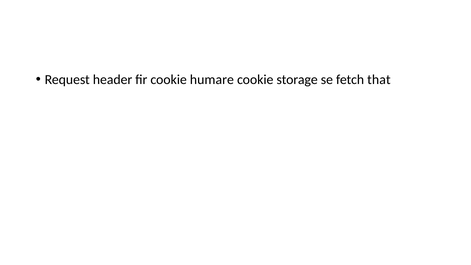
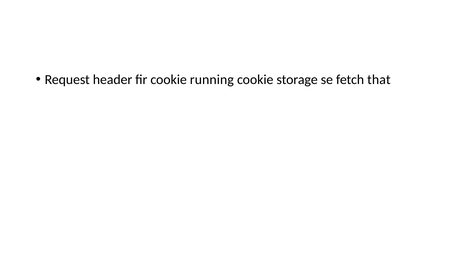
humare: humare -> running (212, 80)
